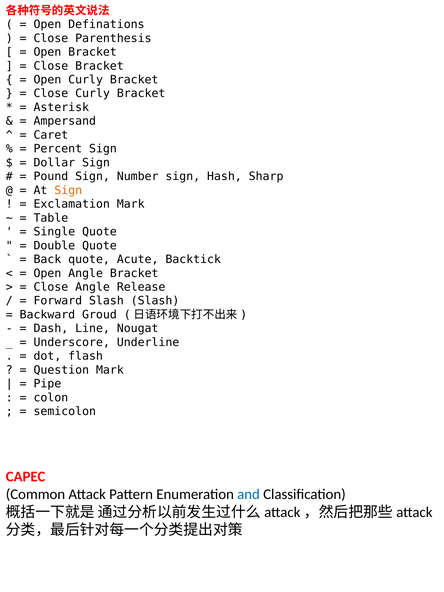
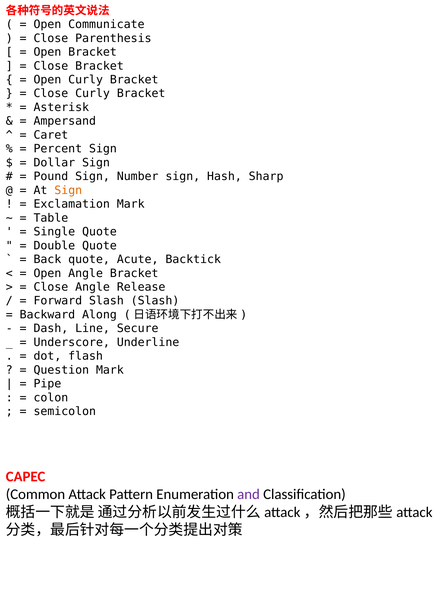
Definations: Definations -> Communicate (106, 24)
Groud: Groud -> Along (99, 315)
Nougat: Nougat -> Secure (138, 328)
and colour: blue -> purple (248, 494)
